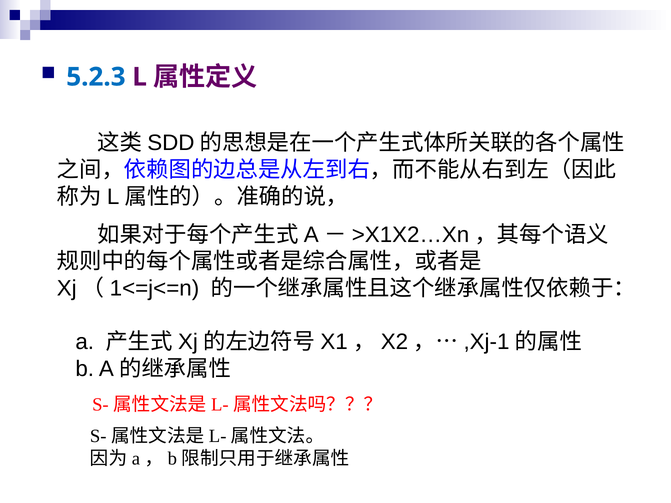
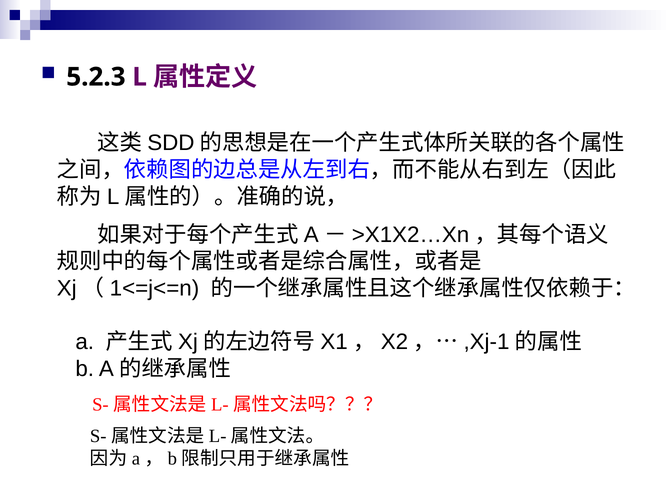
5.2.3 colour: blue -> black (96, 77)
